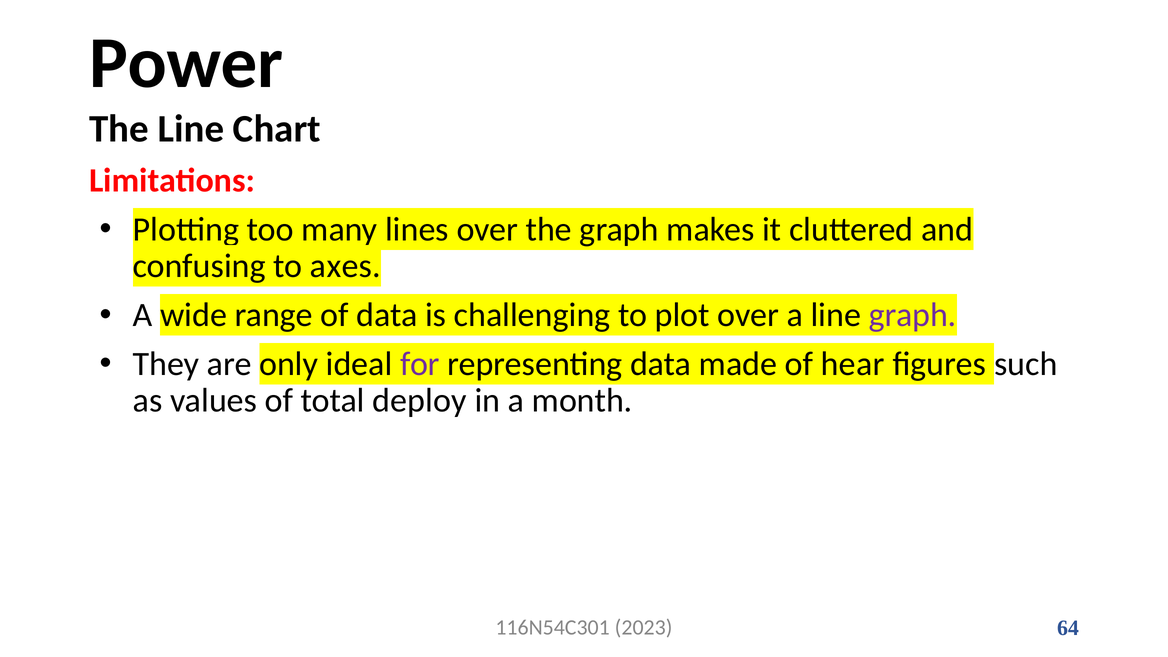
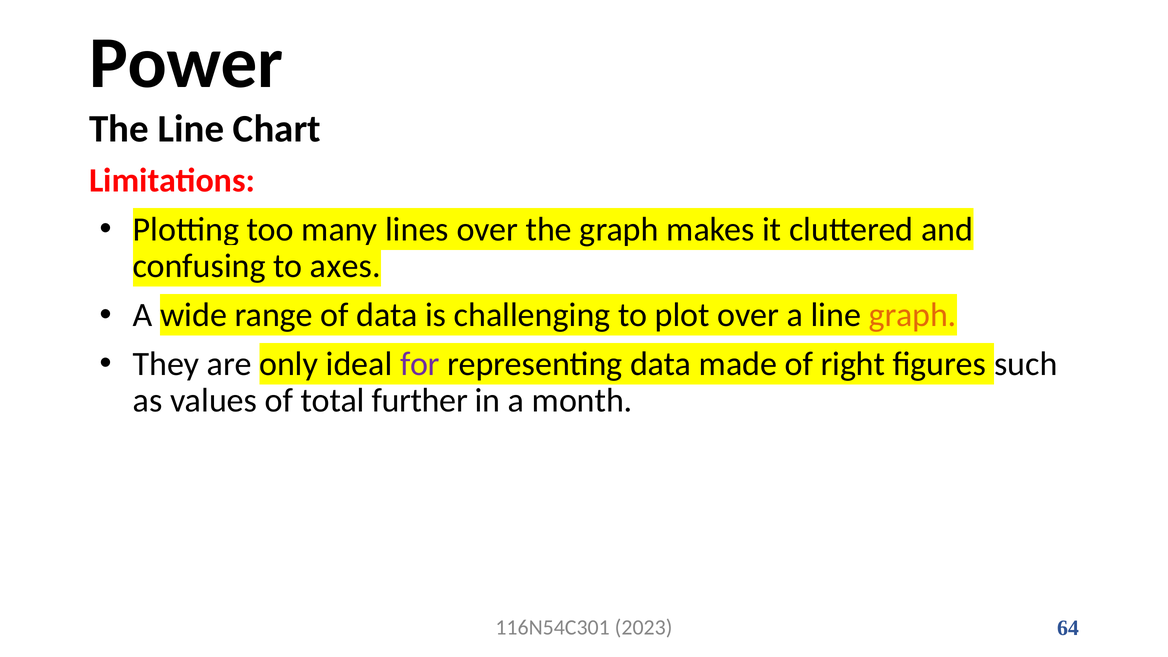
graph colour: purple -> orange (913, 315)
hear: hear -> right (853, 364)
deploy: deploy -> further (420, 401)
